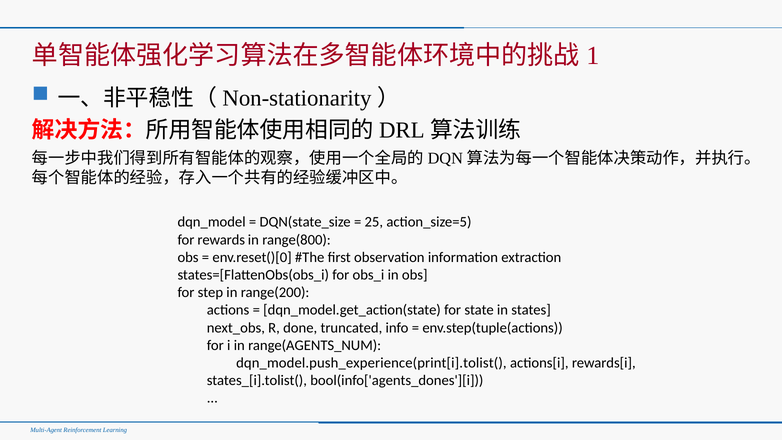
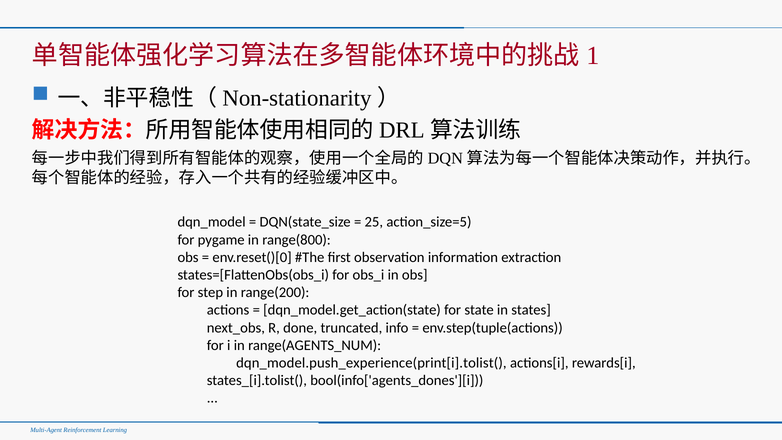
rewards: rewards -> pygame (221, 240)
